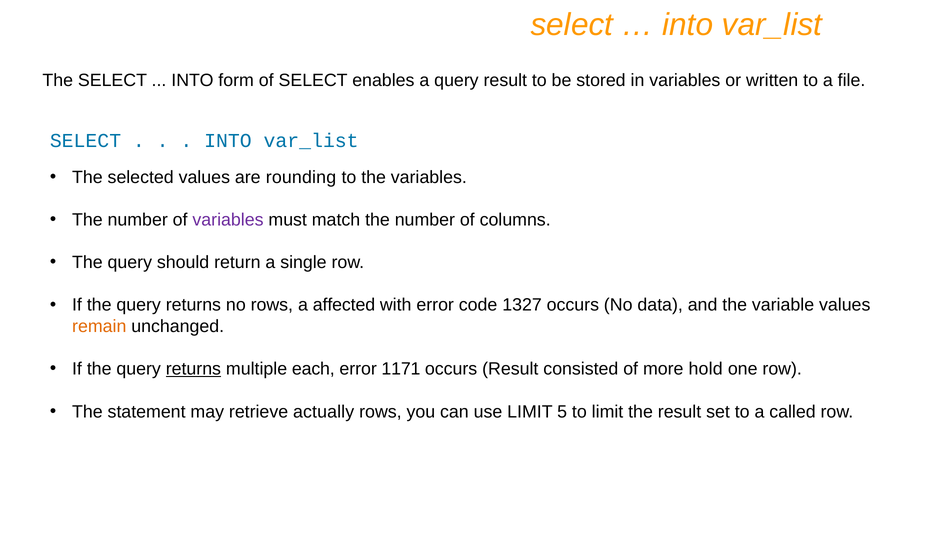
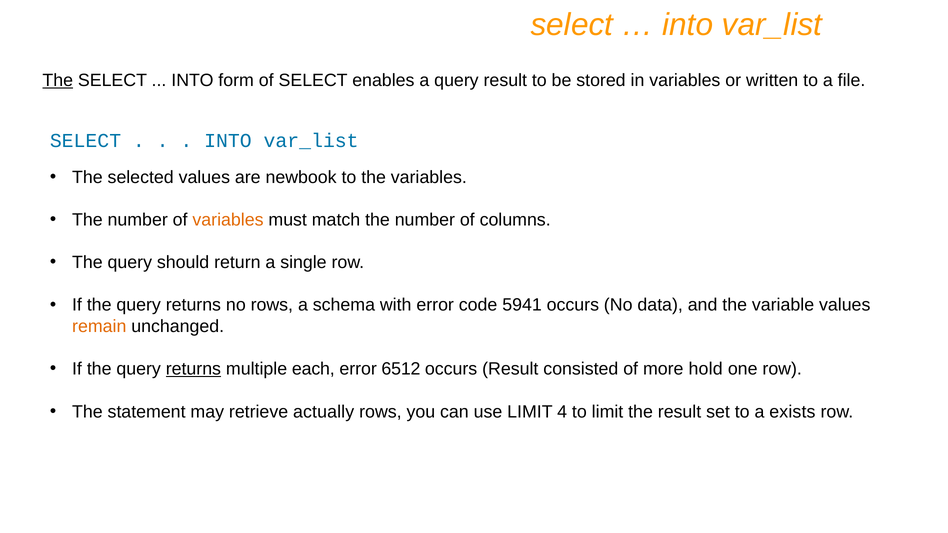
The underline: none -> present (58, 81)
rounding: rounding -> newbook (301, 177)
variables colour: purple -> orange (228, 220)
affected: affected -> schema (344, 305)
1327: 1327 -> 5941 (522, 305)
1171: 1171 -> 6512 (401, 369)
5: 5 -> 4 (562, 412)
called: called -> exists (792, 412)
